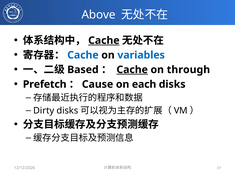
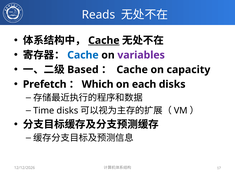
Above: Above -> Reads (98, 15)
variables colour: blue -> purple (141, 55)
Cache underline: present -> none (132, 70)
through: through -> capacity (188, 70)
Cause: Cause -> Which (98, 84)
Dirty: Dirty -> Time (44, 111)
